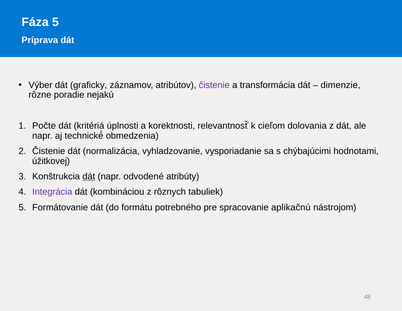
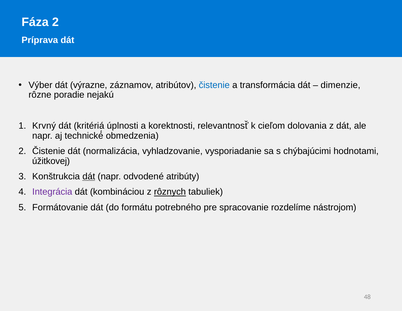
Fáza 5: 5 -> 2 (55, 22)
graficky: graficky -> výrazne (89, 85)
čistenie colour: purple -> blue (214, 85)
Počte: Počte -> Krvný (44, 126)
rôznych underline: none -> present (170, 192)
aplikačnú: aplikačnú -> rozdelíme (291, 207)
